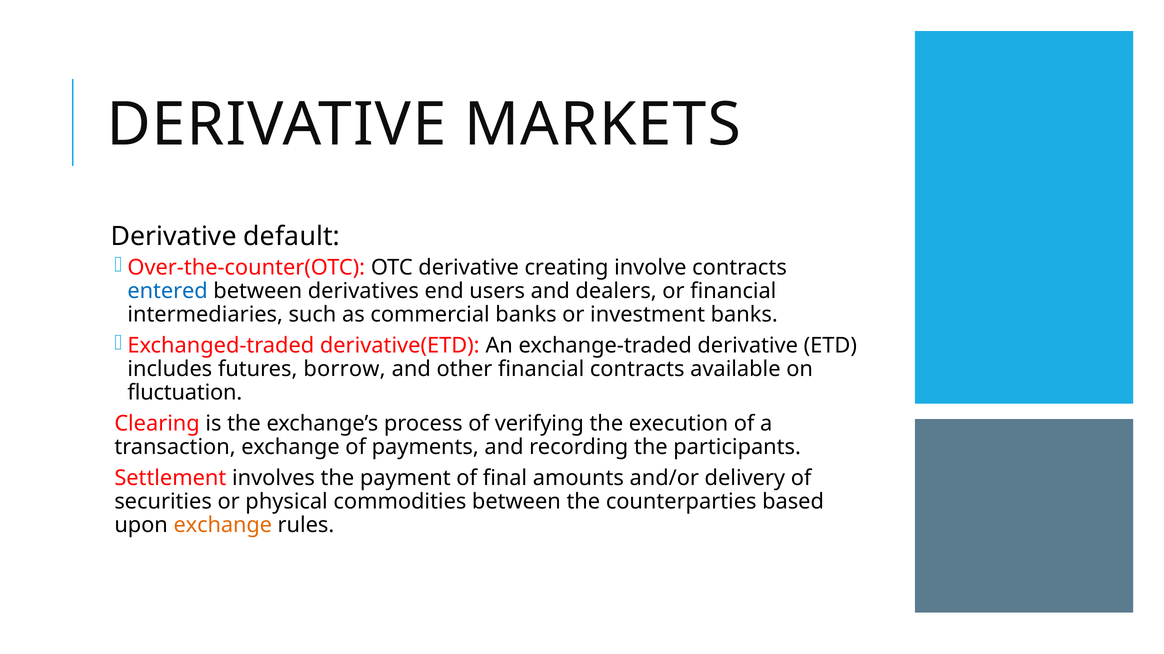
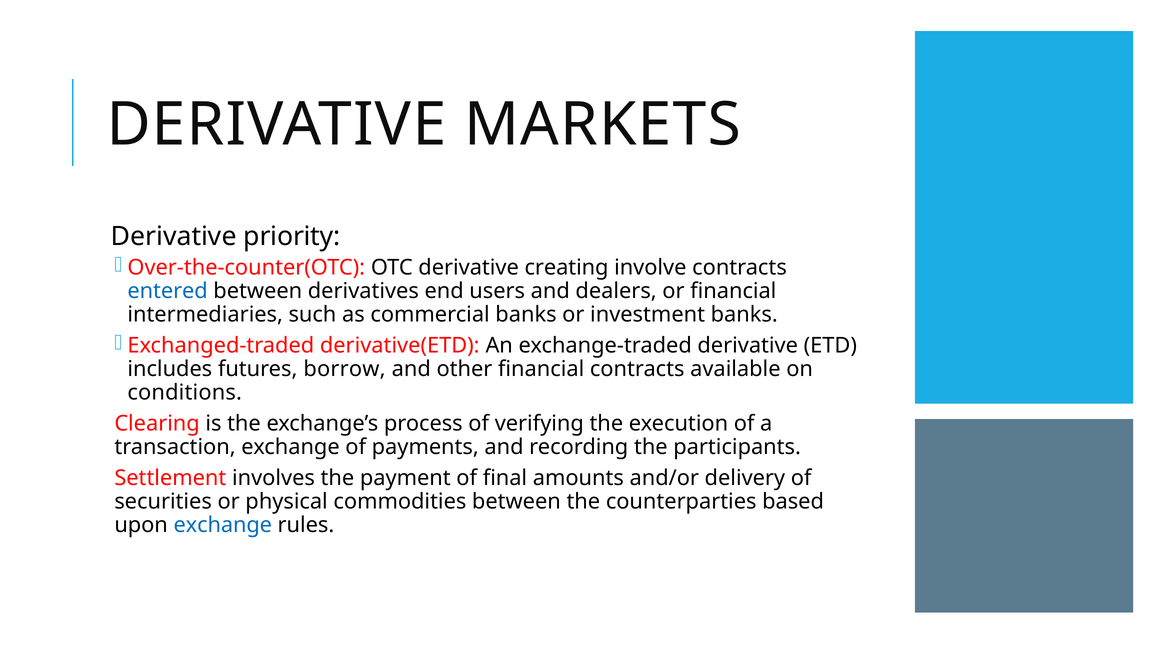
default: default -> priority (292, 237)
fluctuation: fluctuation -> conditions (185, 393)
exchange colour: orange -> blue (223, 526)
